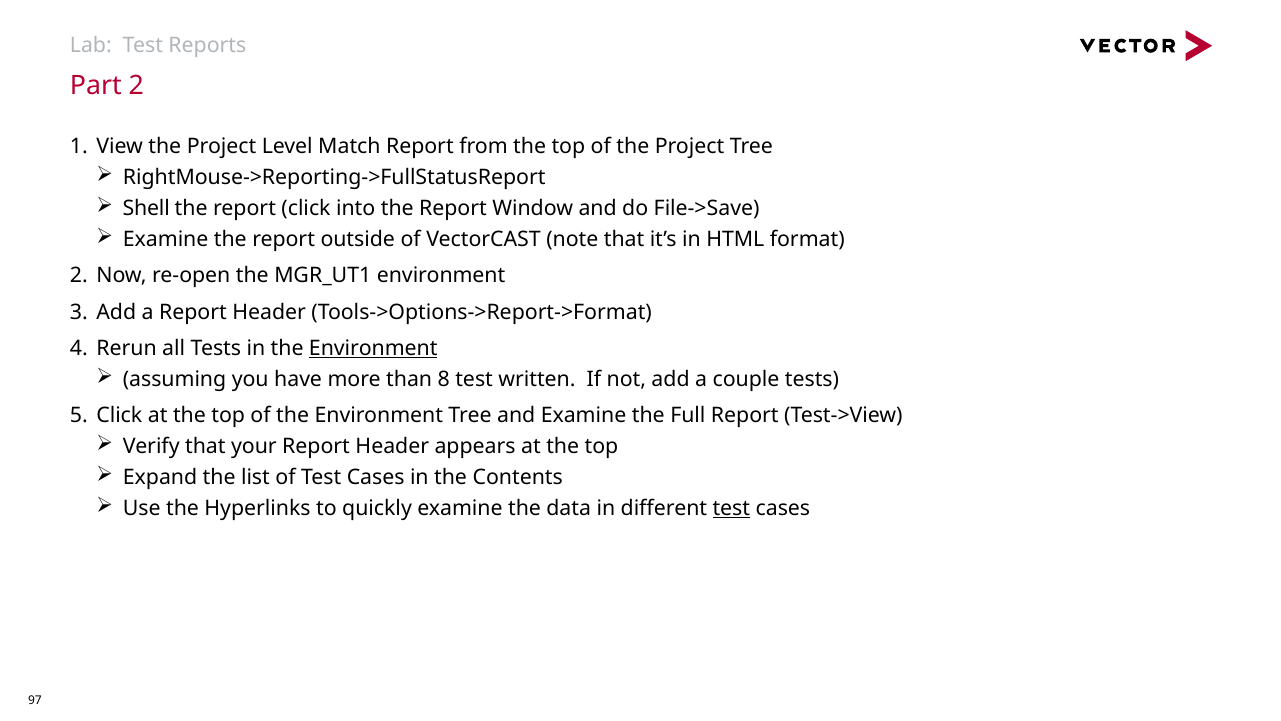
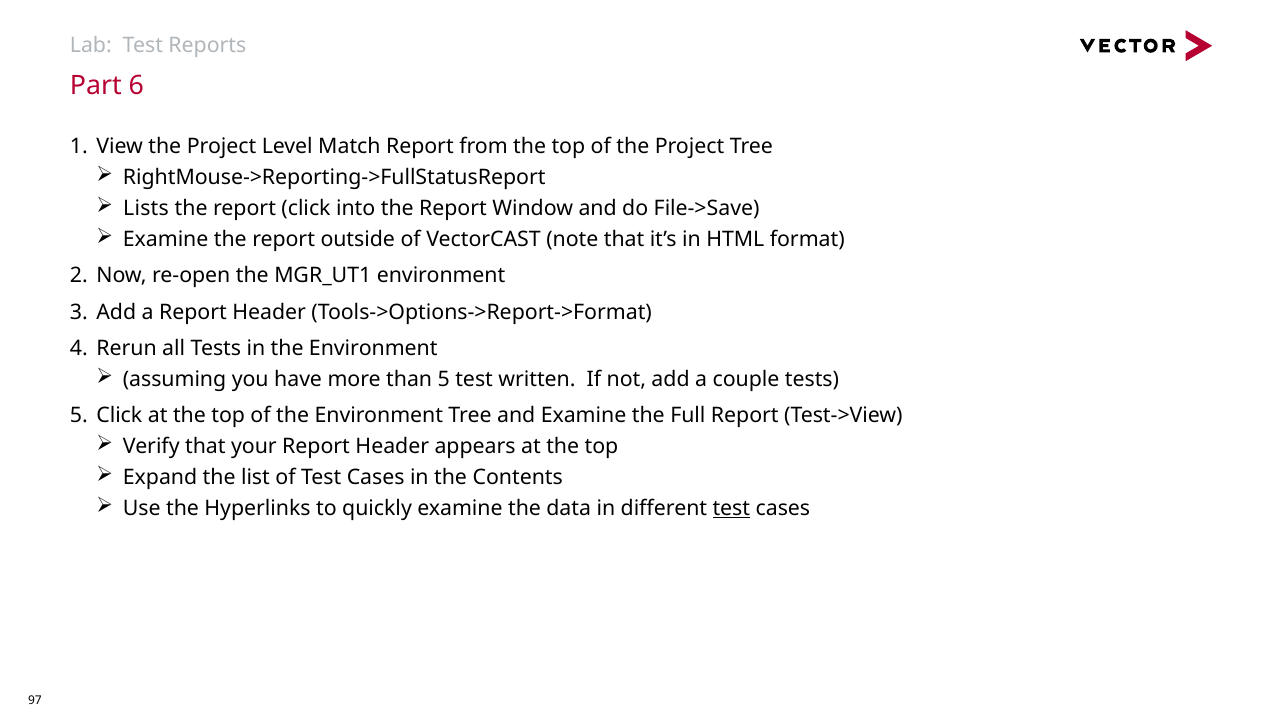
Part 2: 2 -> 6 (136, 86)
Shell: Shell -> Lists (146, 209)
Environment underline: present -> none (373, 348)
than 8: 8 -> 5 (444, 379)
